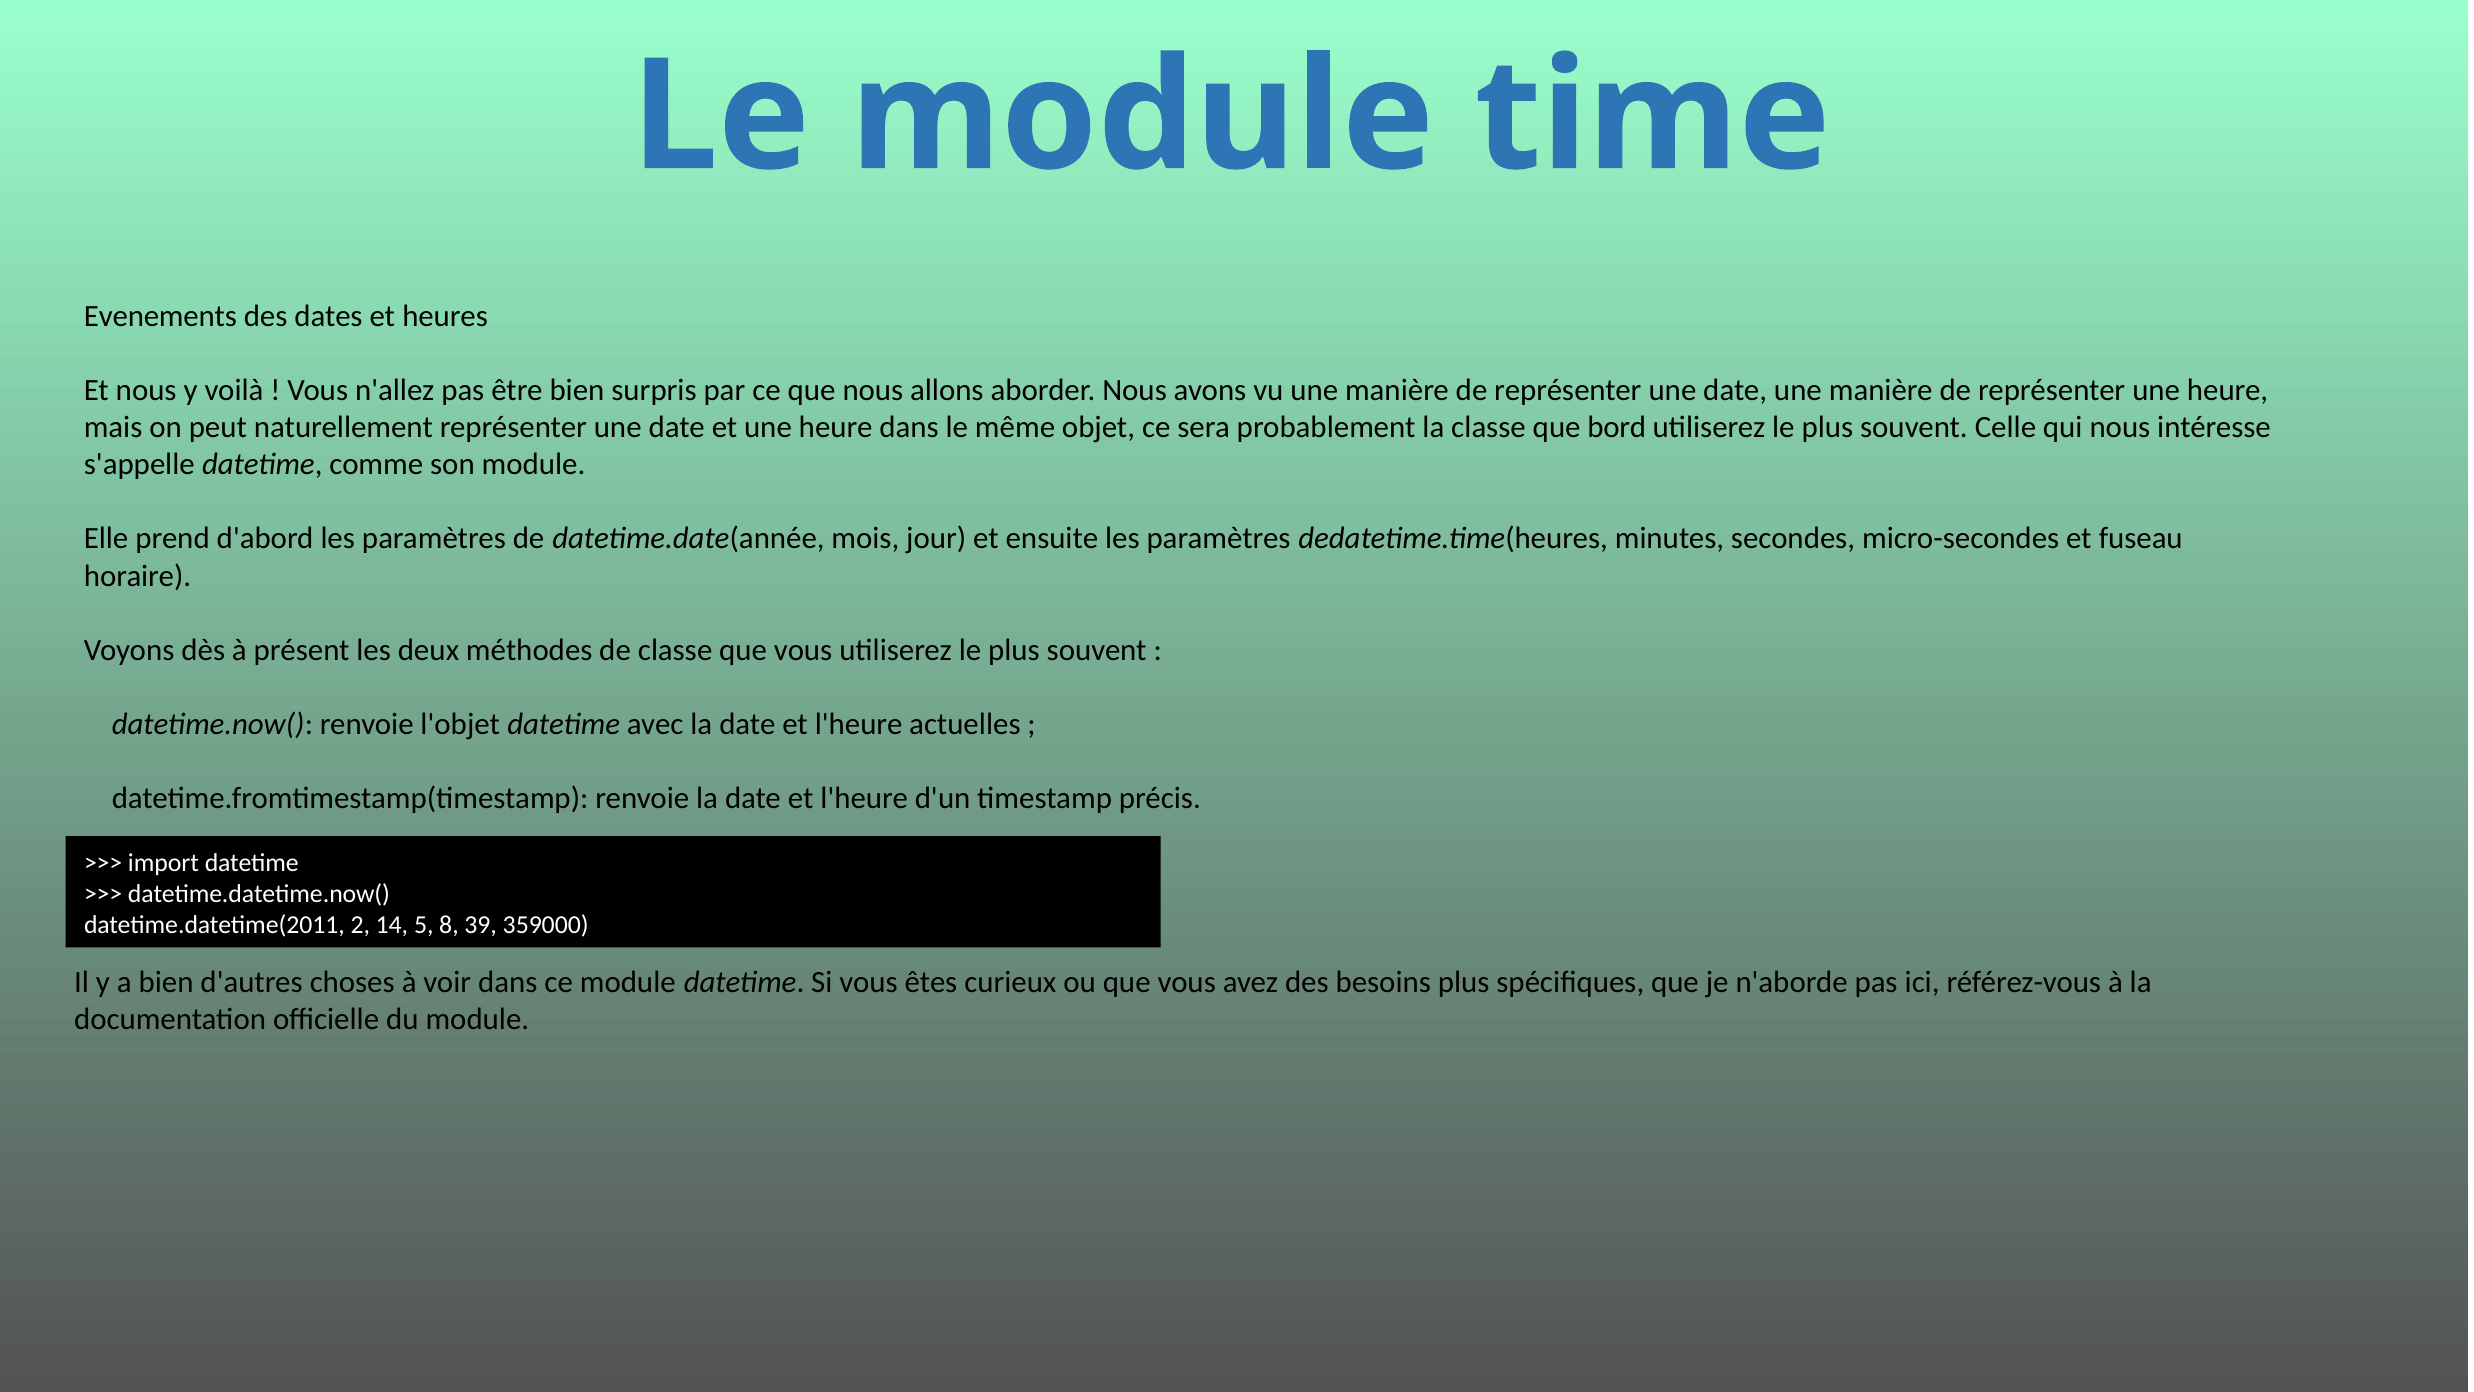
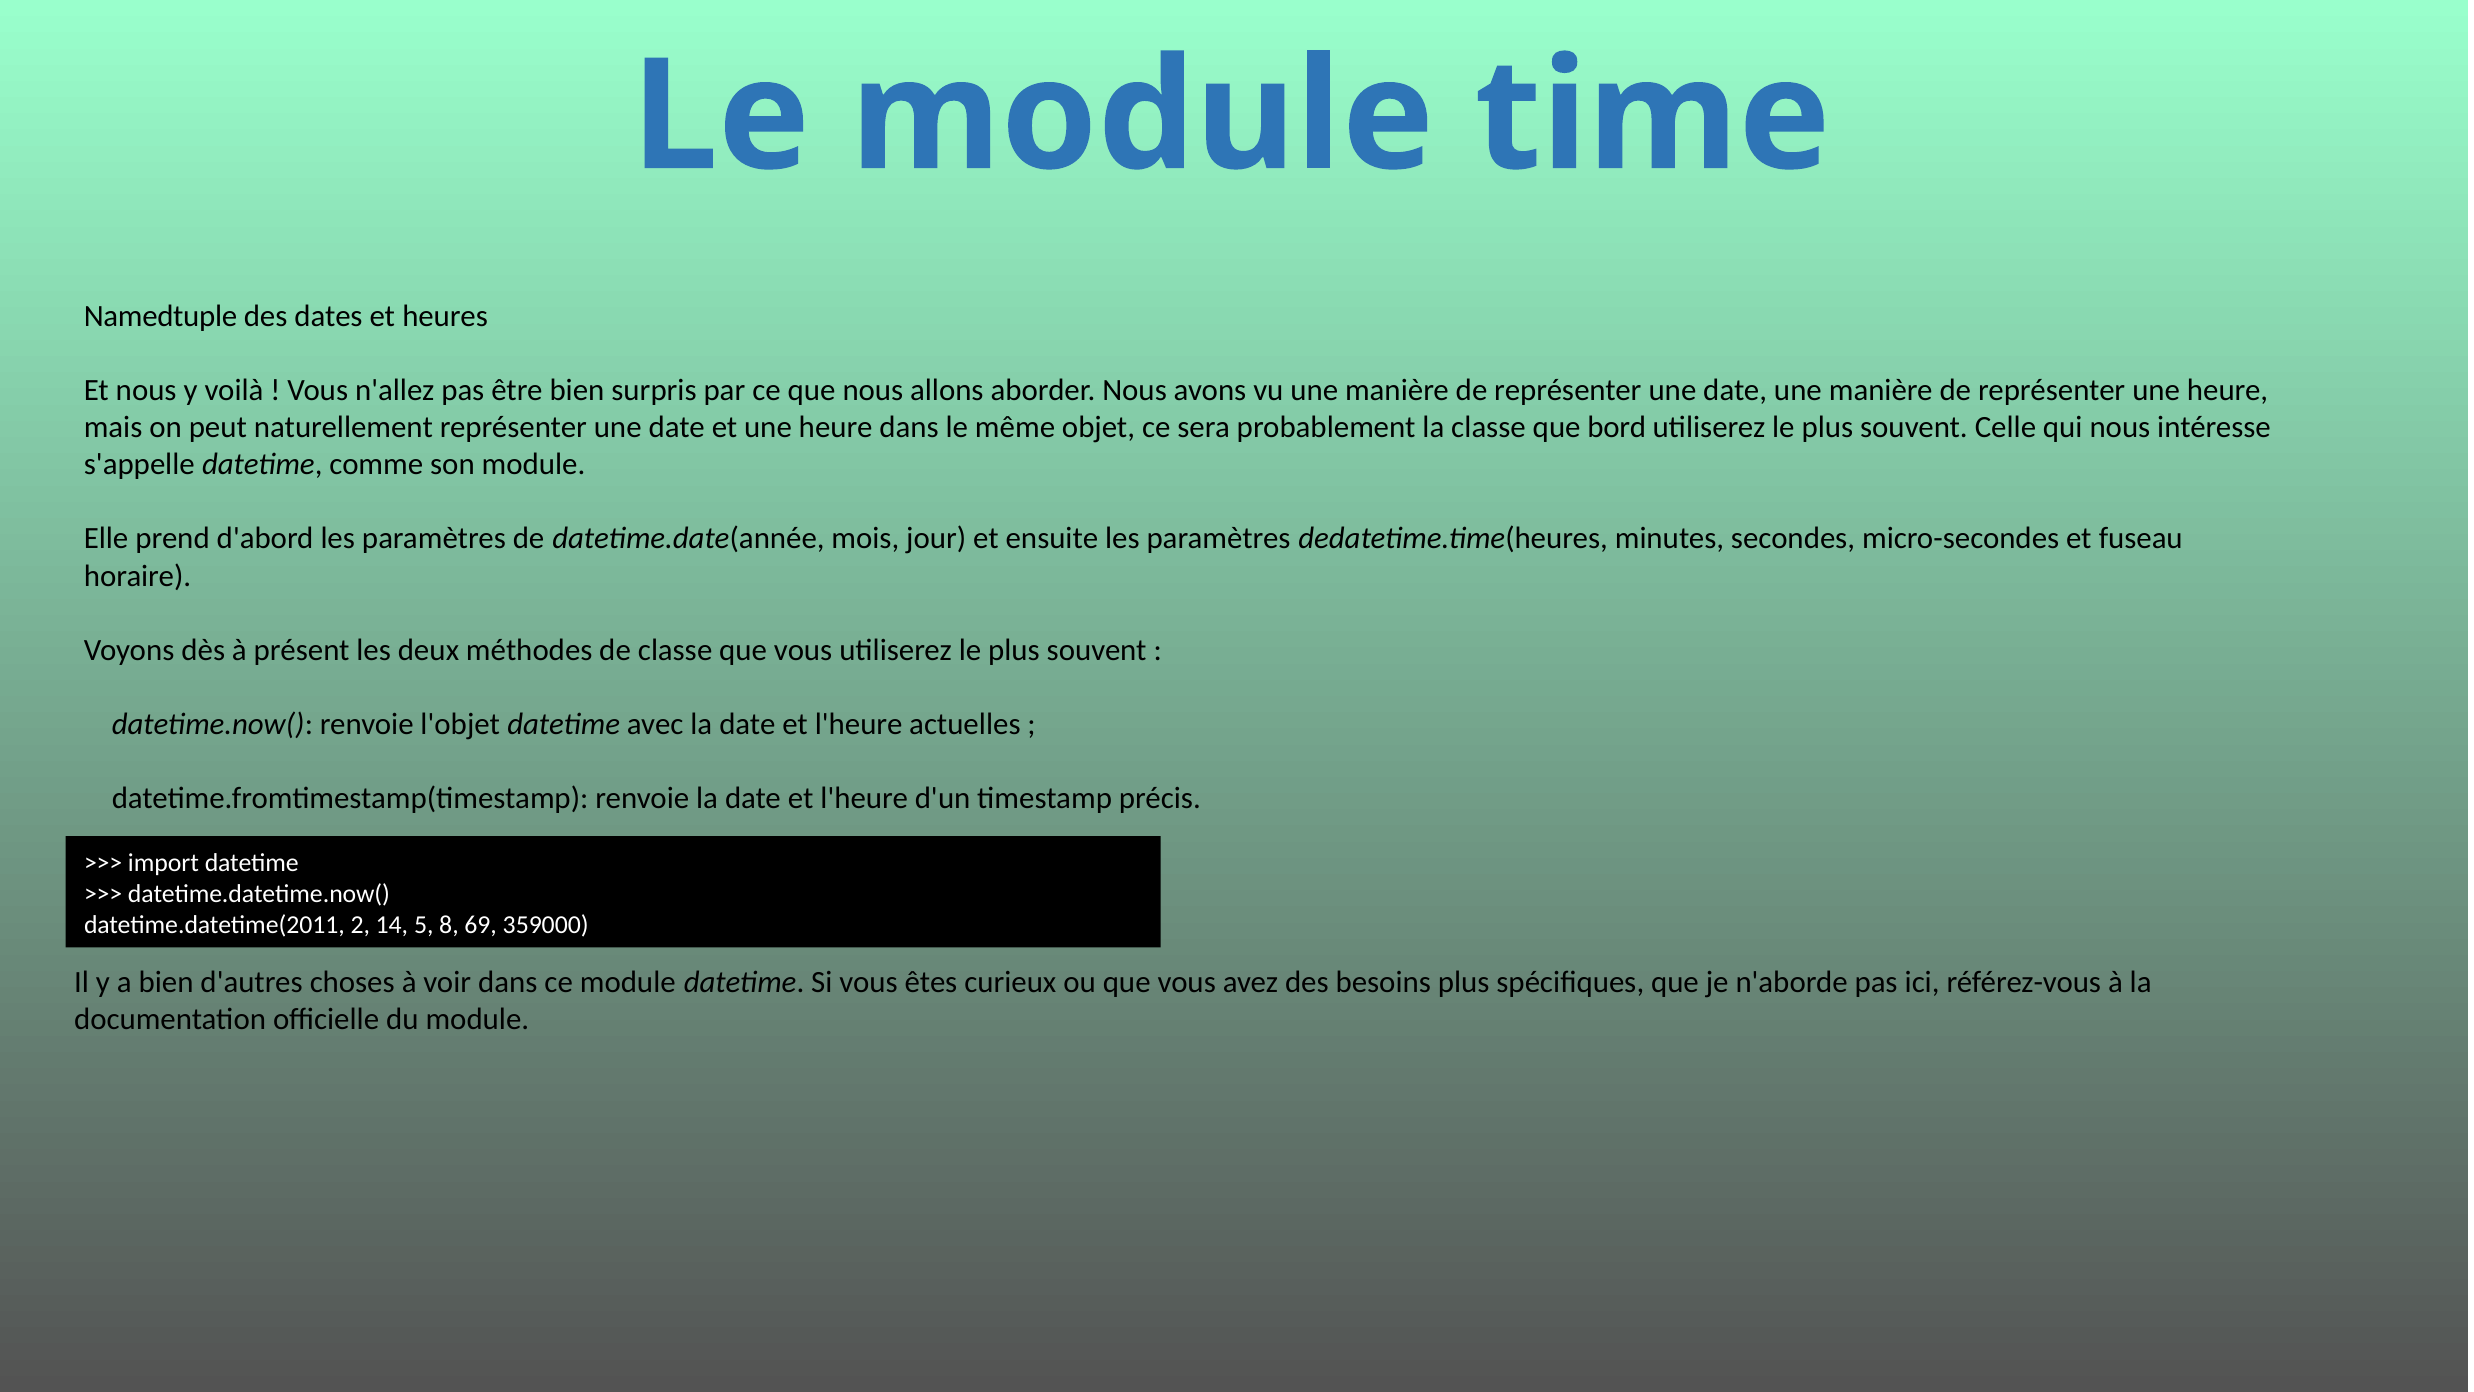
Evenements: Evenements -> Namedtuple (160, 316)
39: 39 -> 69 (481, 924)
